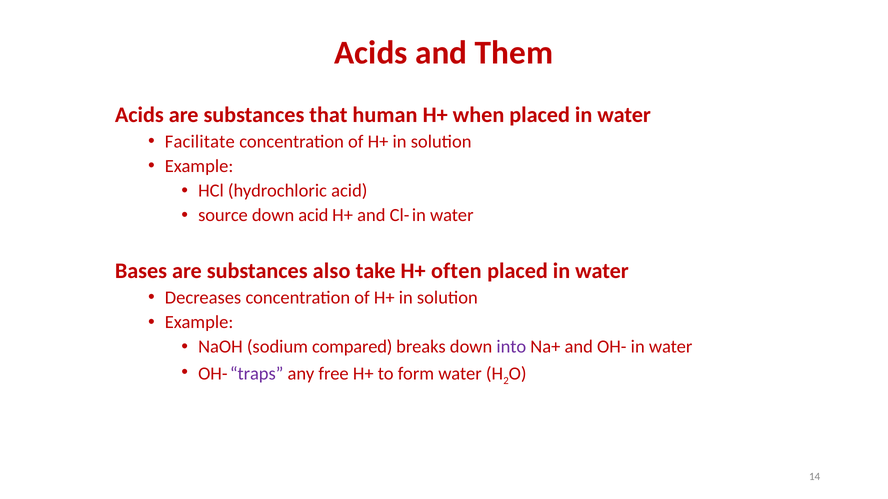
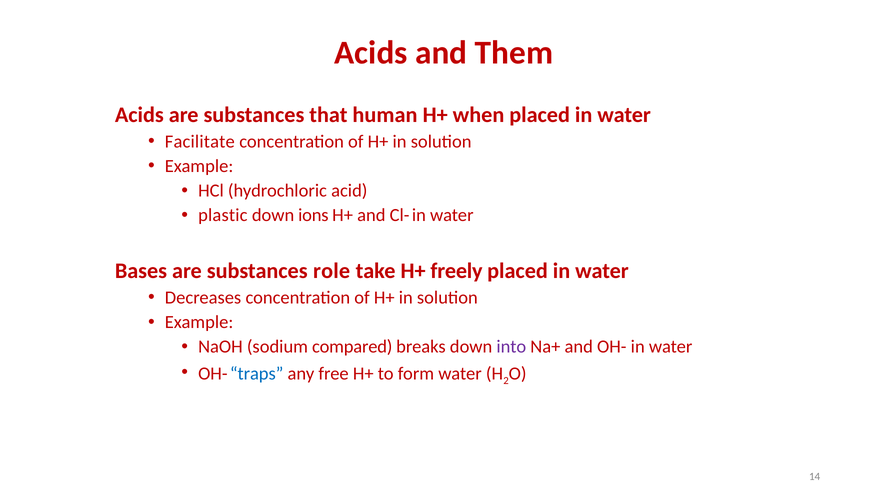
source: source -> plastic (223, 215)
down acid: acid -> ions (313, 215)
also: also -> role (332, 271)
often: often -> freely (457, 271)
traps colour: purple -> blue (257, 374)
